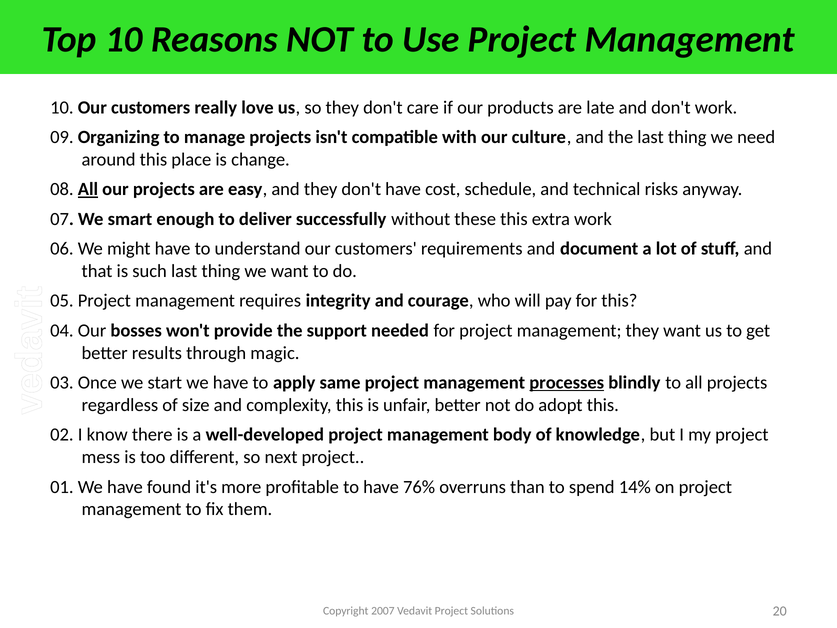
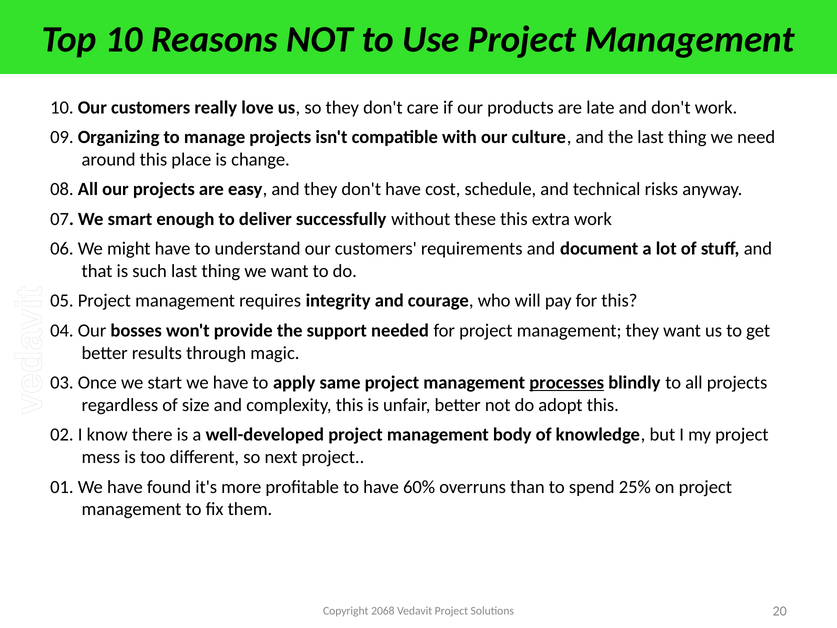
All underline: present -> none (88, 189)
76%: 76% -> 60% (419, 487)
14%: 14% -> 25% (635, 487)
2007: 2007 -> 2068 (383, 611)
